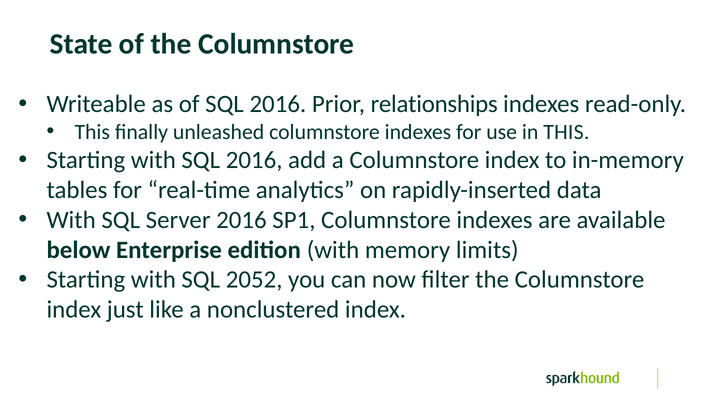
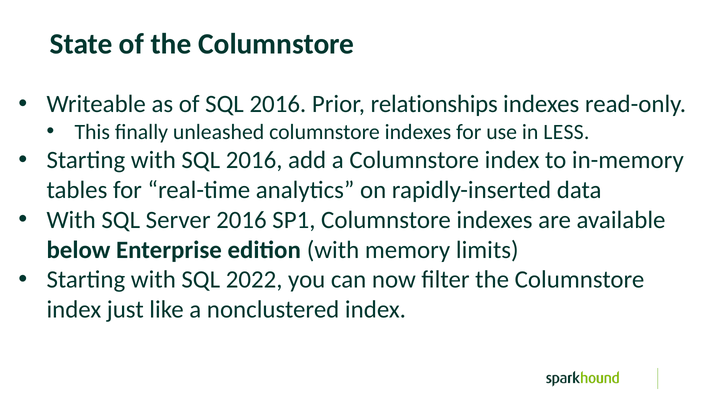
in THIS: THIS -> LESS (566, 132)
2052: 2052 -> 2022 (254, 280)
